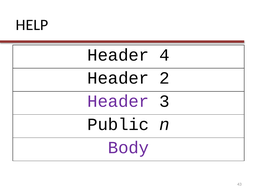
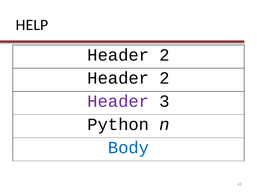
4: 4 -> 2 (164, 55)
Public: Public -> Python (118, 124)
Body colour: purple -> blue (128, 147)
